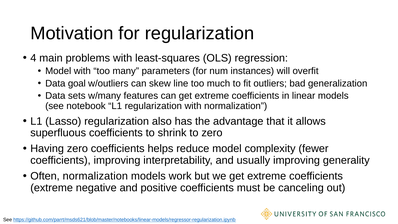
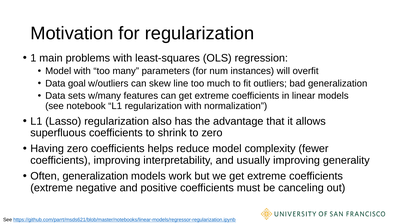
4: 4 -> 1 (33, 58)
Often normalization: normalization -> generalization (95, 176)
